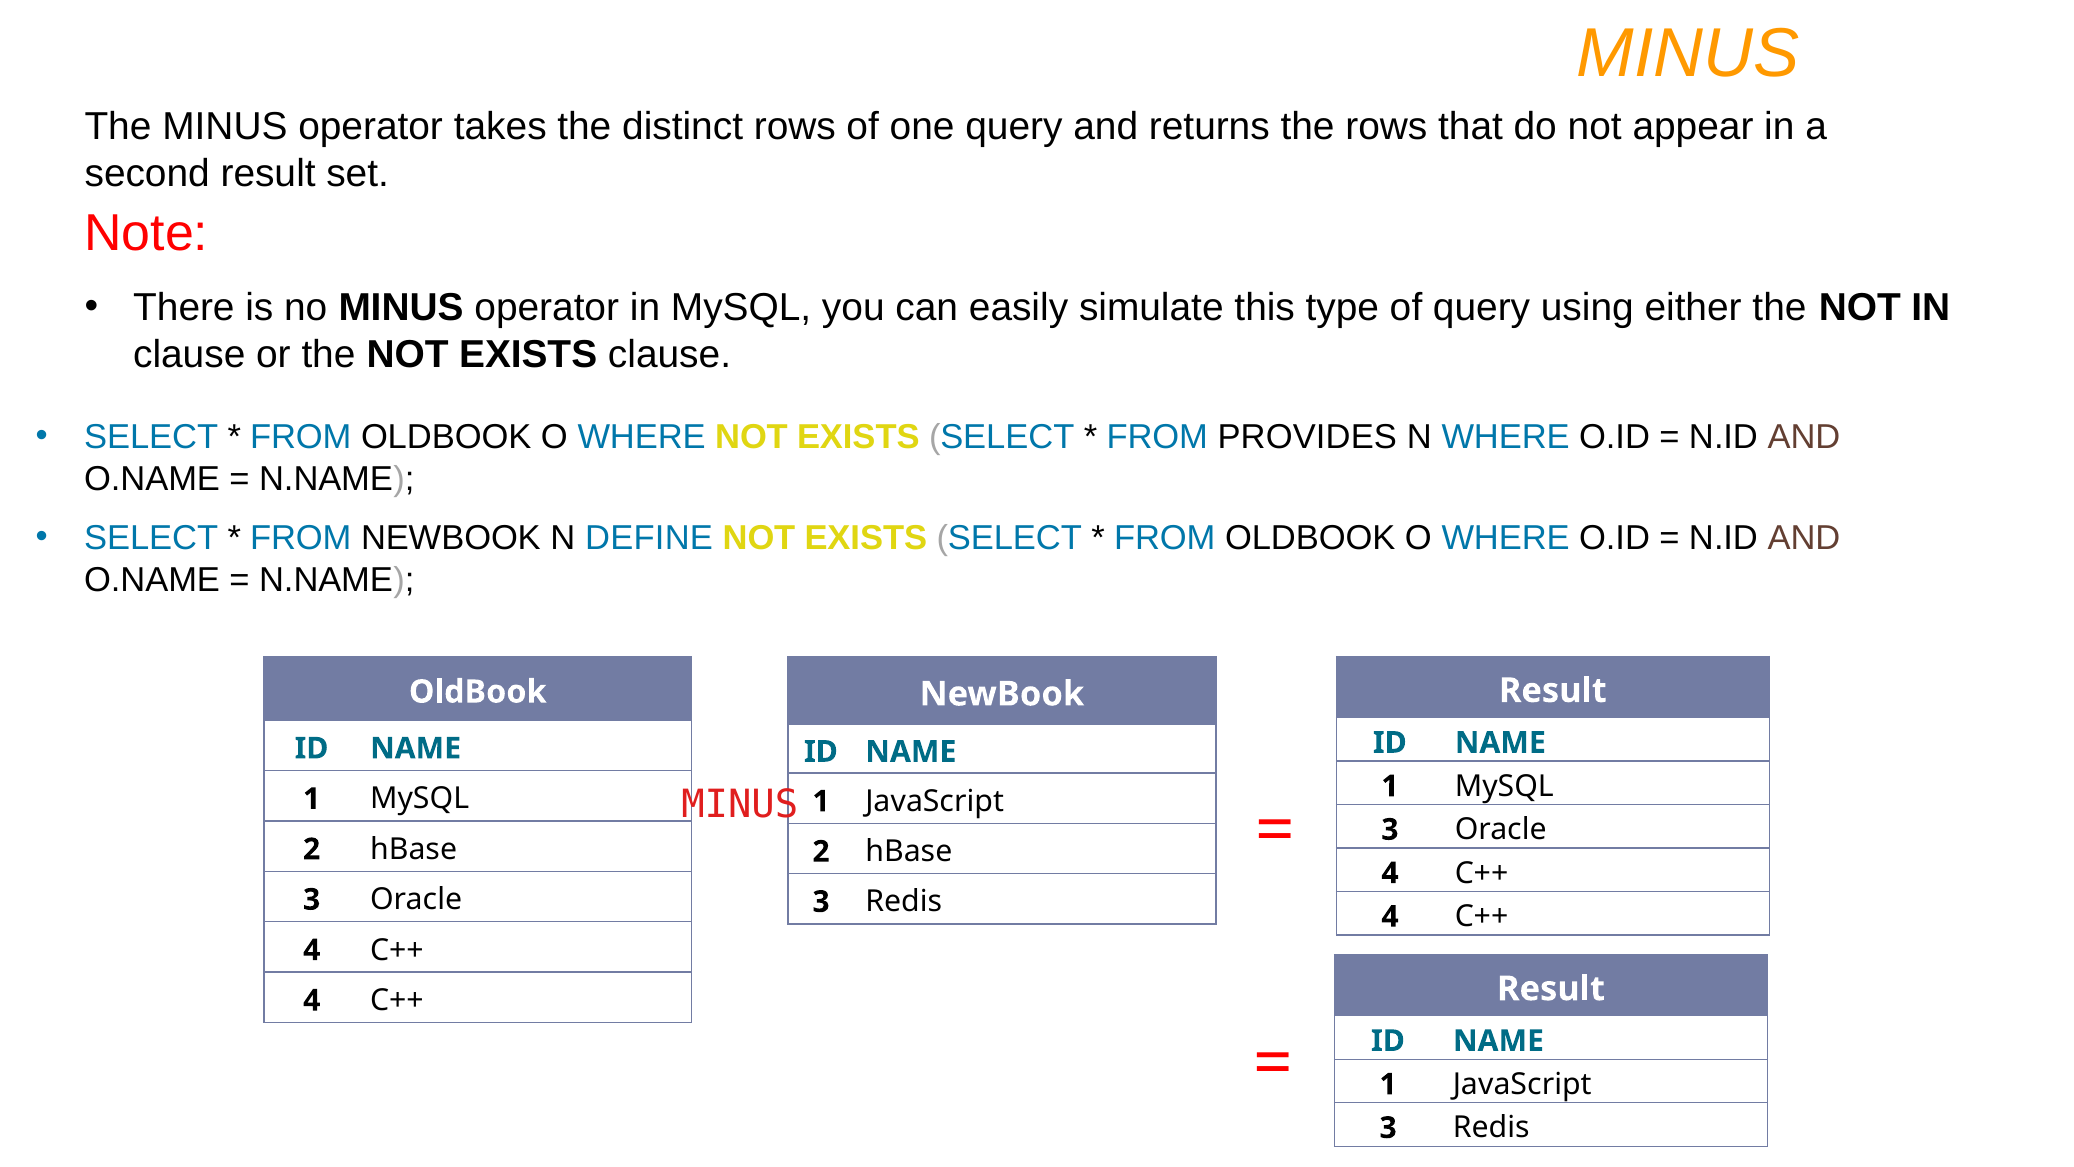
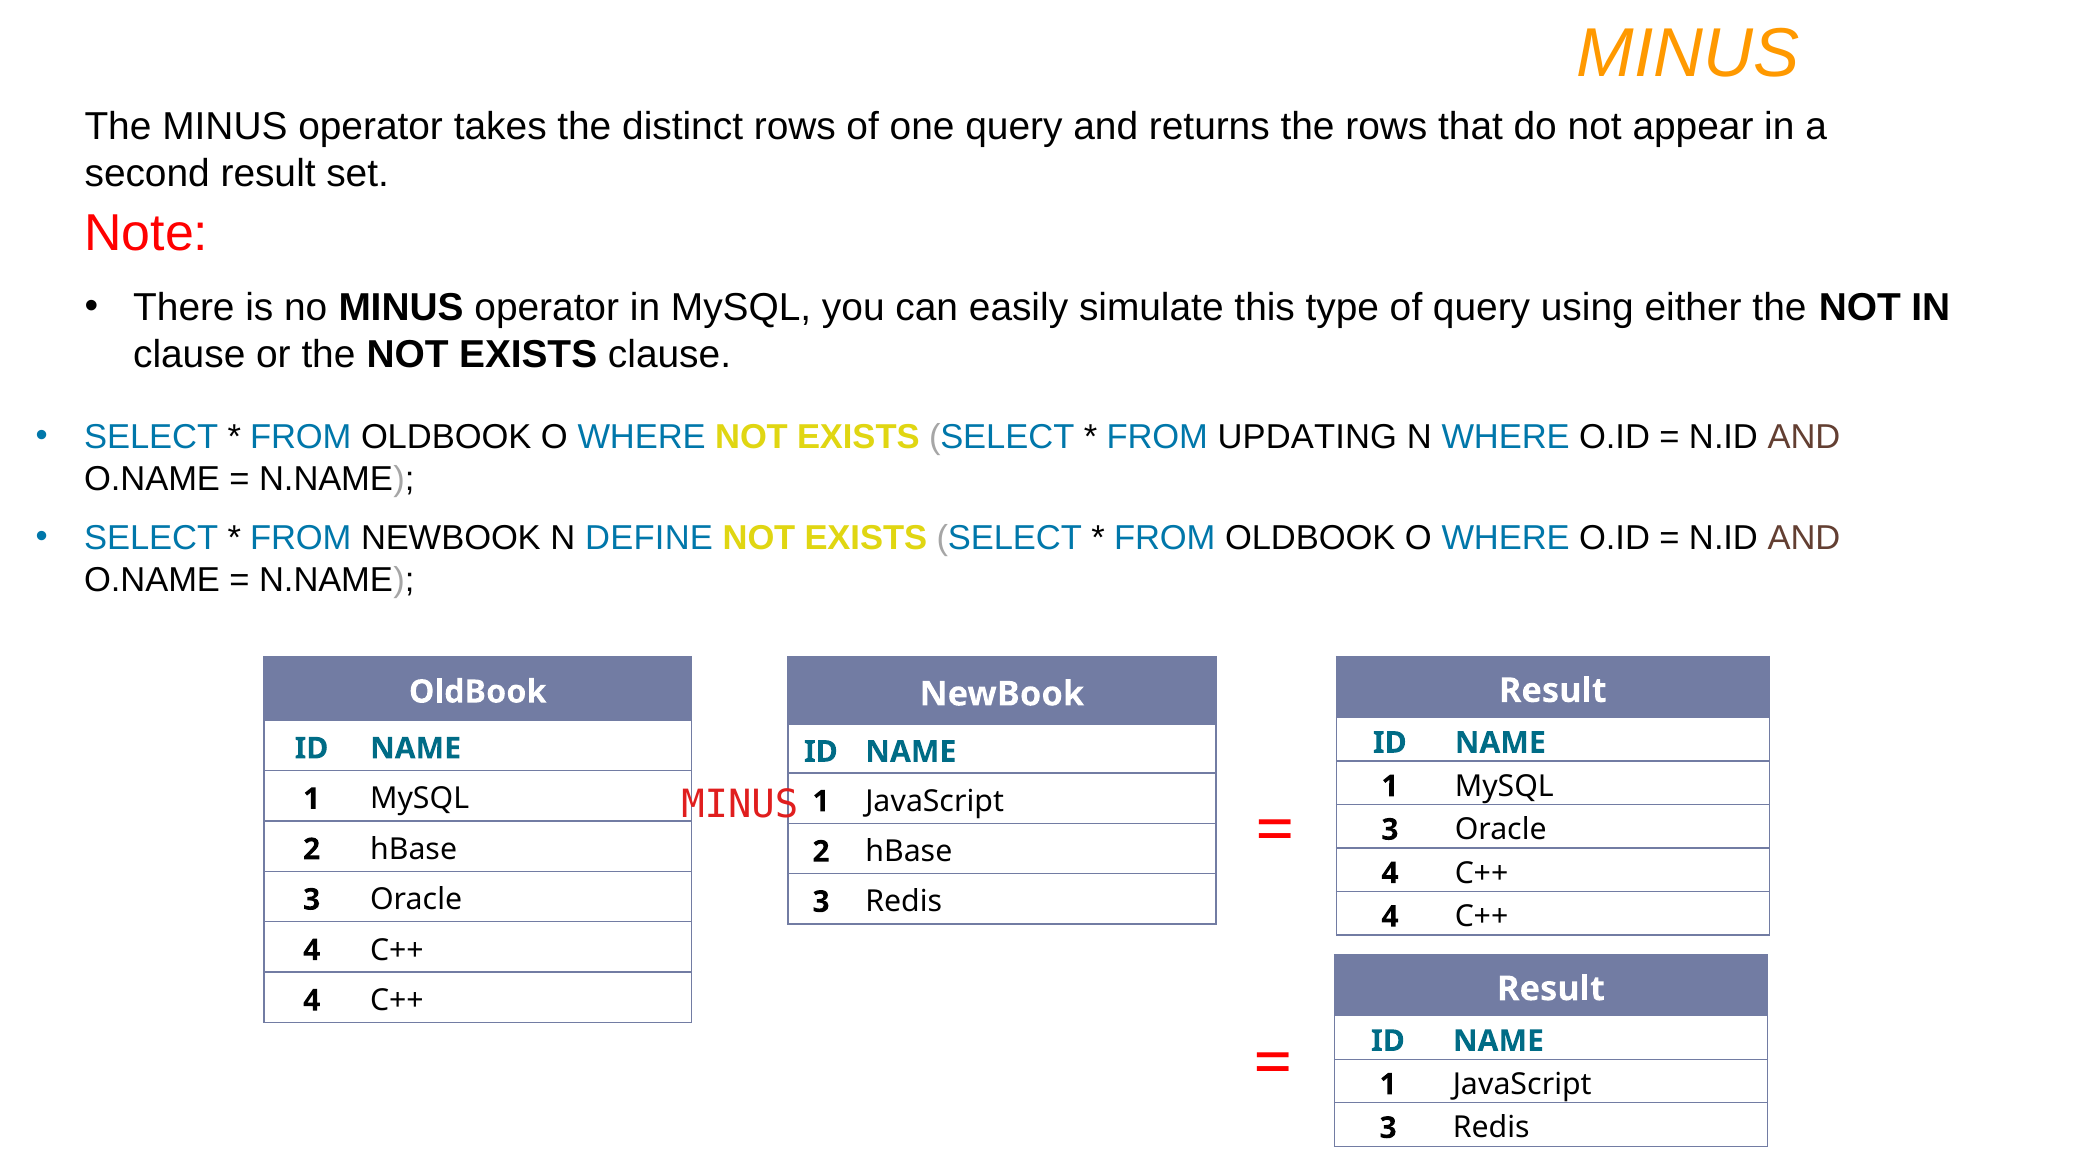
PROVIDES: PROVIDES -> UPDATING (1307, 437)
